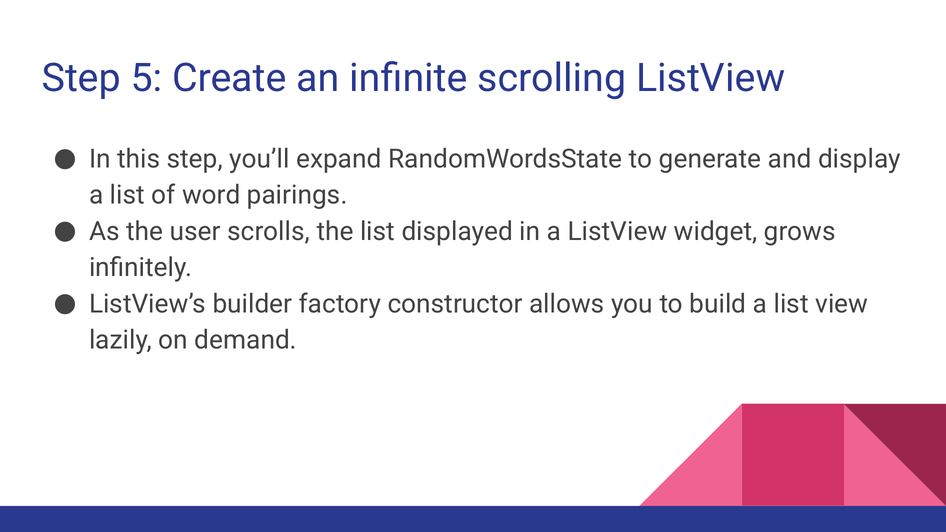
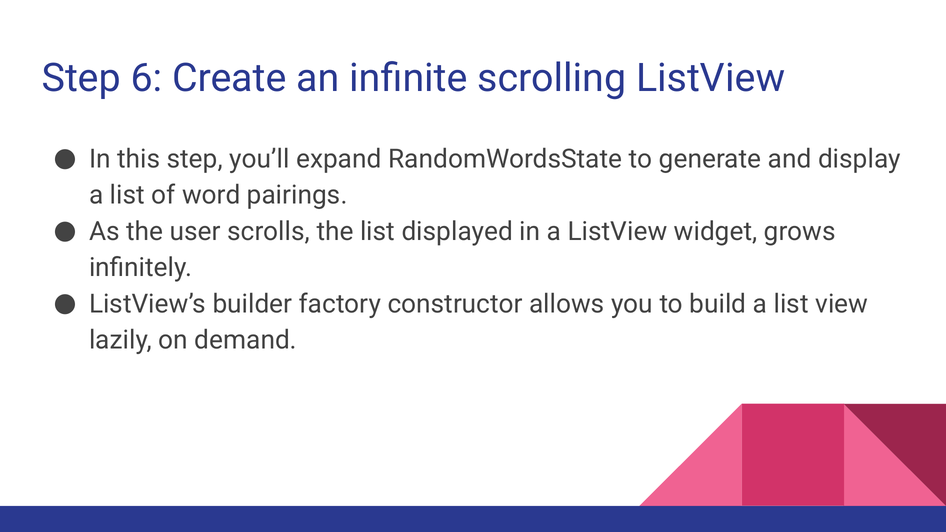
5: 5 -> 6 (146, 78)
